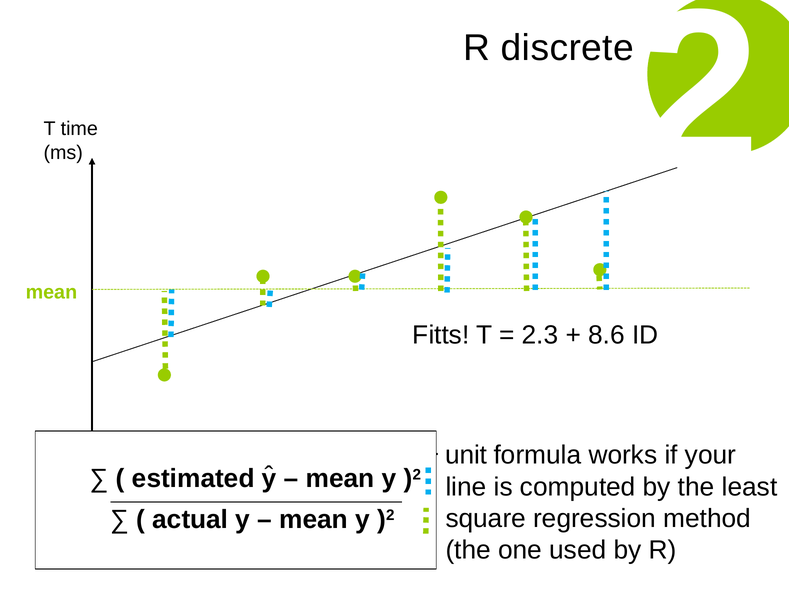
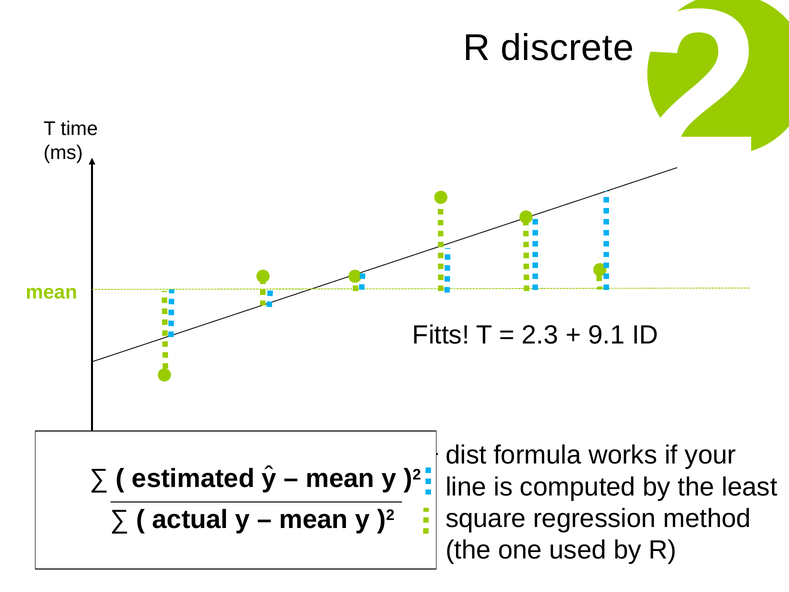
8.6: 8.6 -> 9.1 (606, 335)
unit: unit -> dist (466, 455)
